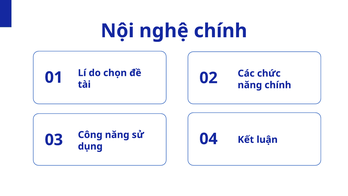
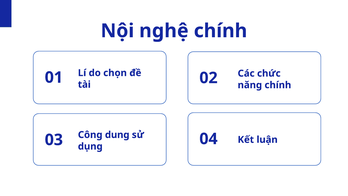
Công năng: năng -> dung (117, 135)
